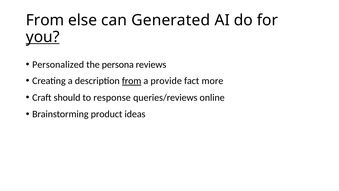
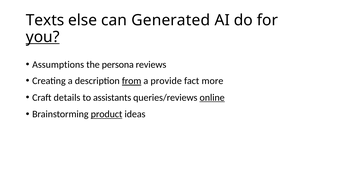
From: From -> Texts (45, 20)
Personalized: Personalized -> Assumptions (58, 65)
should: should -> details (67, 97)
response: response -> assistants (112, 97)
online underline: none -> present (212, 97)
product underline: none -> present (107, 114)
